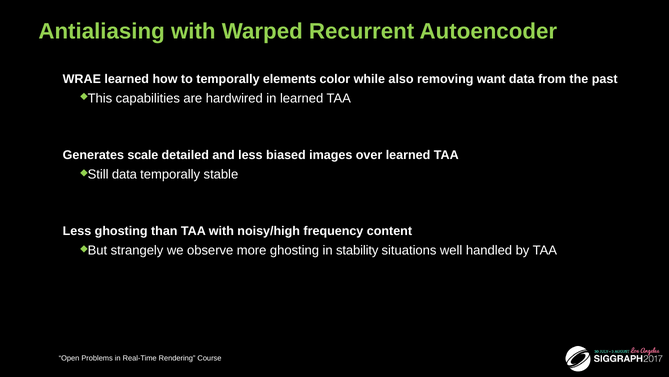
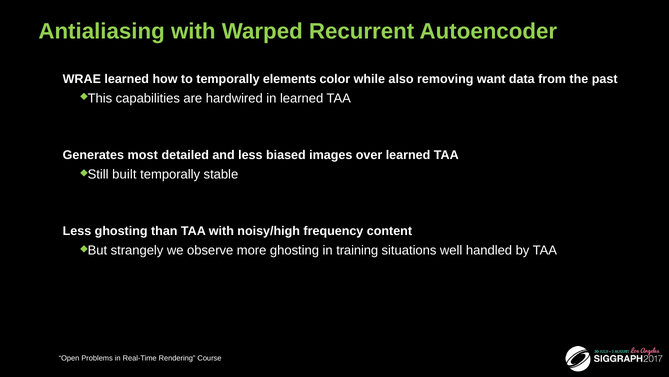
scale: scale -> most (143, 155)
data: data -> built (124, 174)
stability: stability -> training (357, 250)
